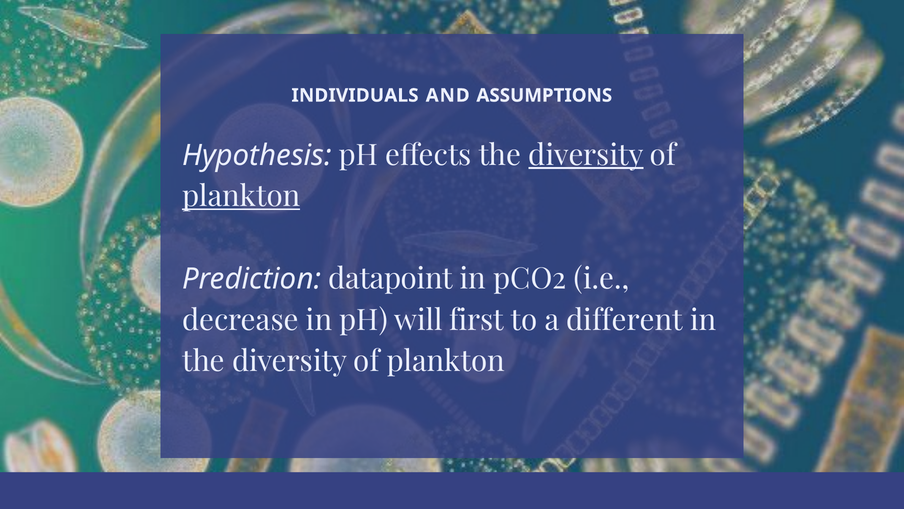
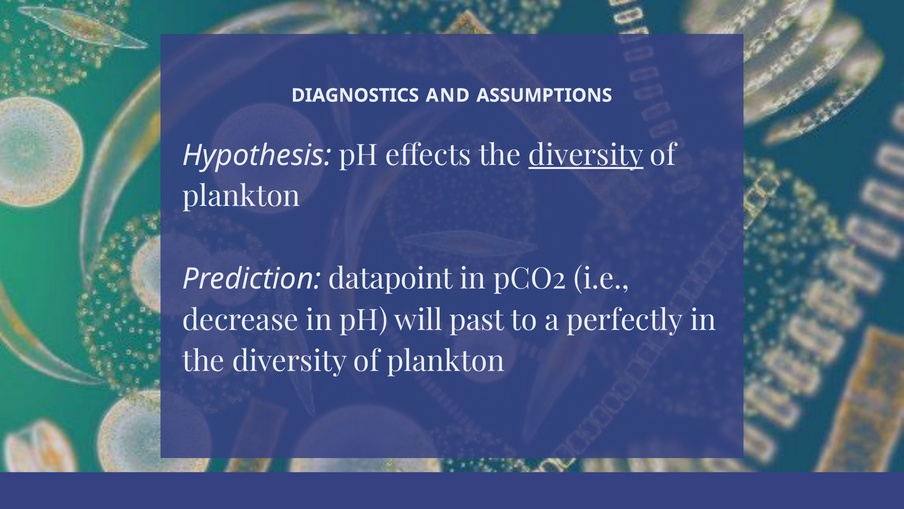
INDIVIDUALS: INDIVIDUALS -> DIAGNOSTICS (355, 95)
plankton underline: present -> none (241, 196)
first: first -> past (477, 320)
different: different -> perfectly (625, 320)
